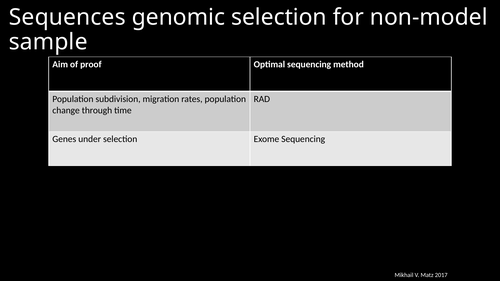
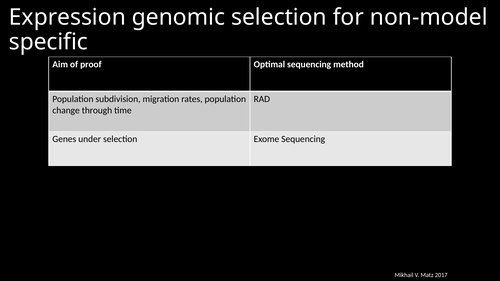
Sequences: Sequences -> Expression (67, 17)
sample: sample -> specific (48, 42)
